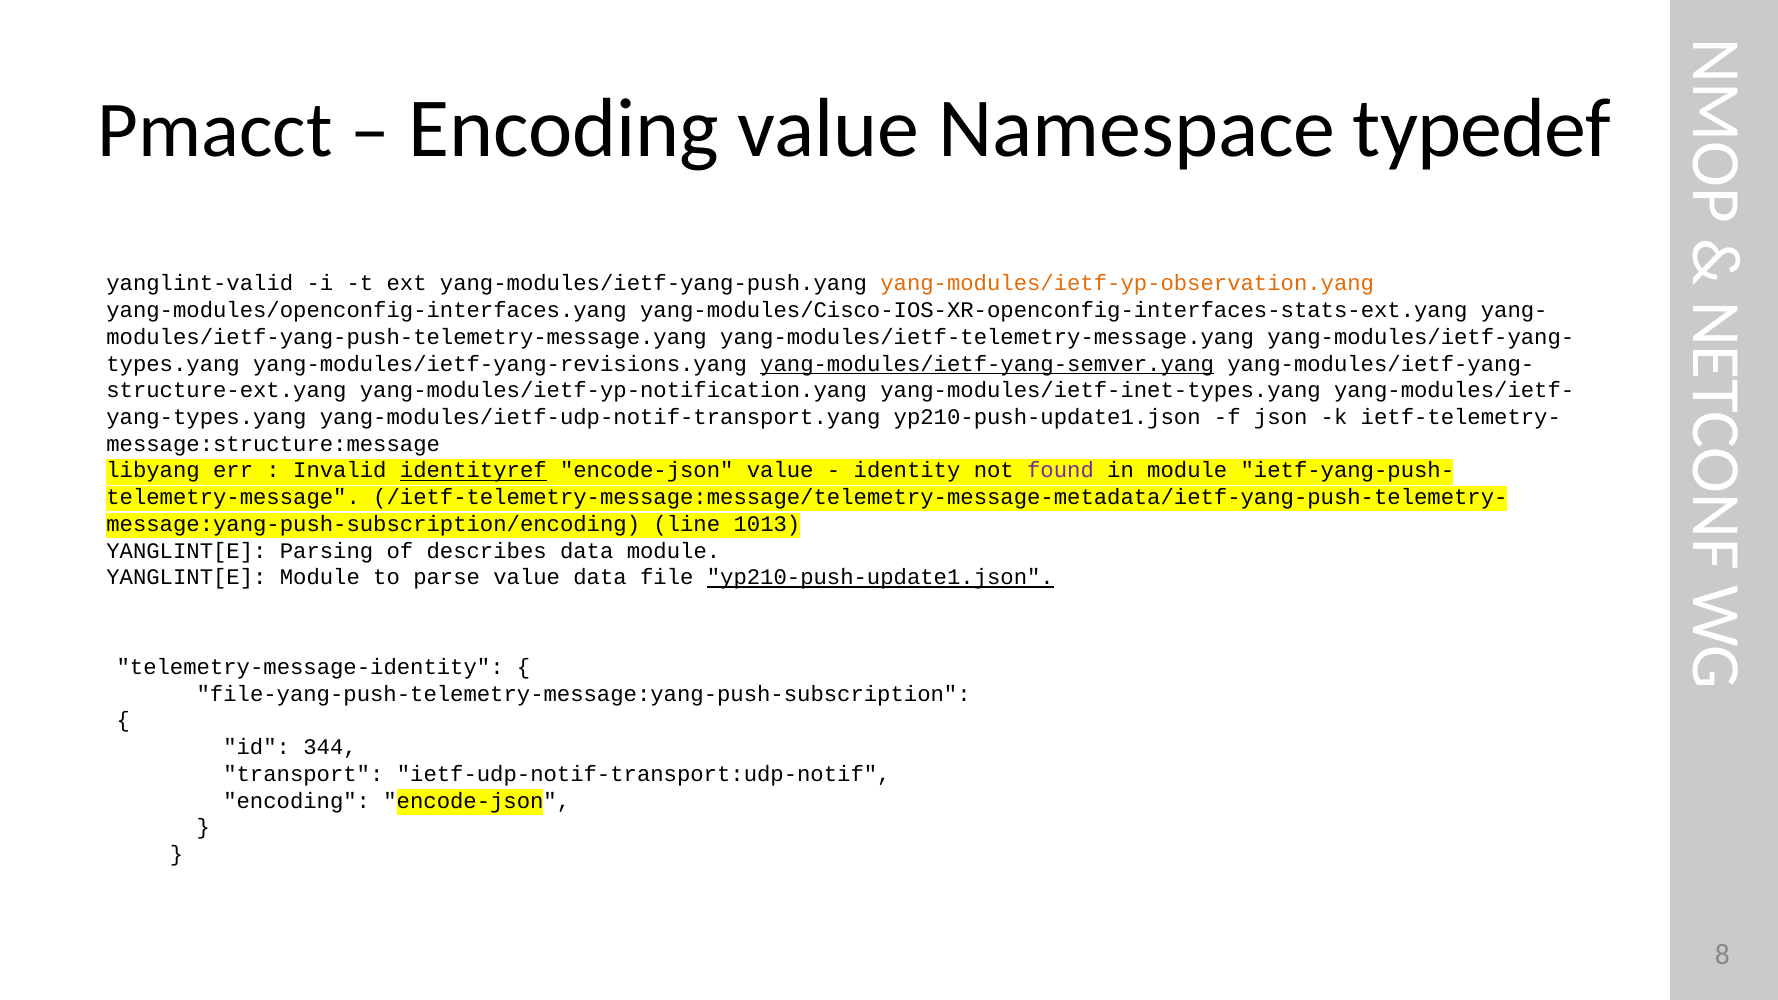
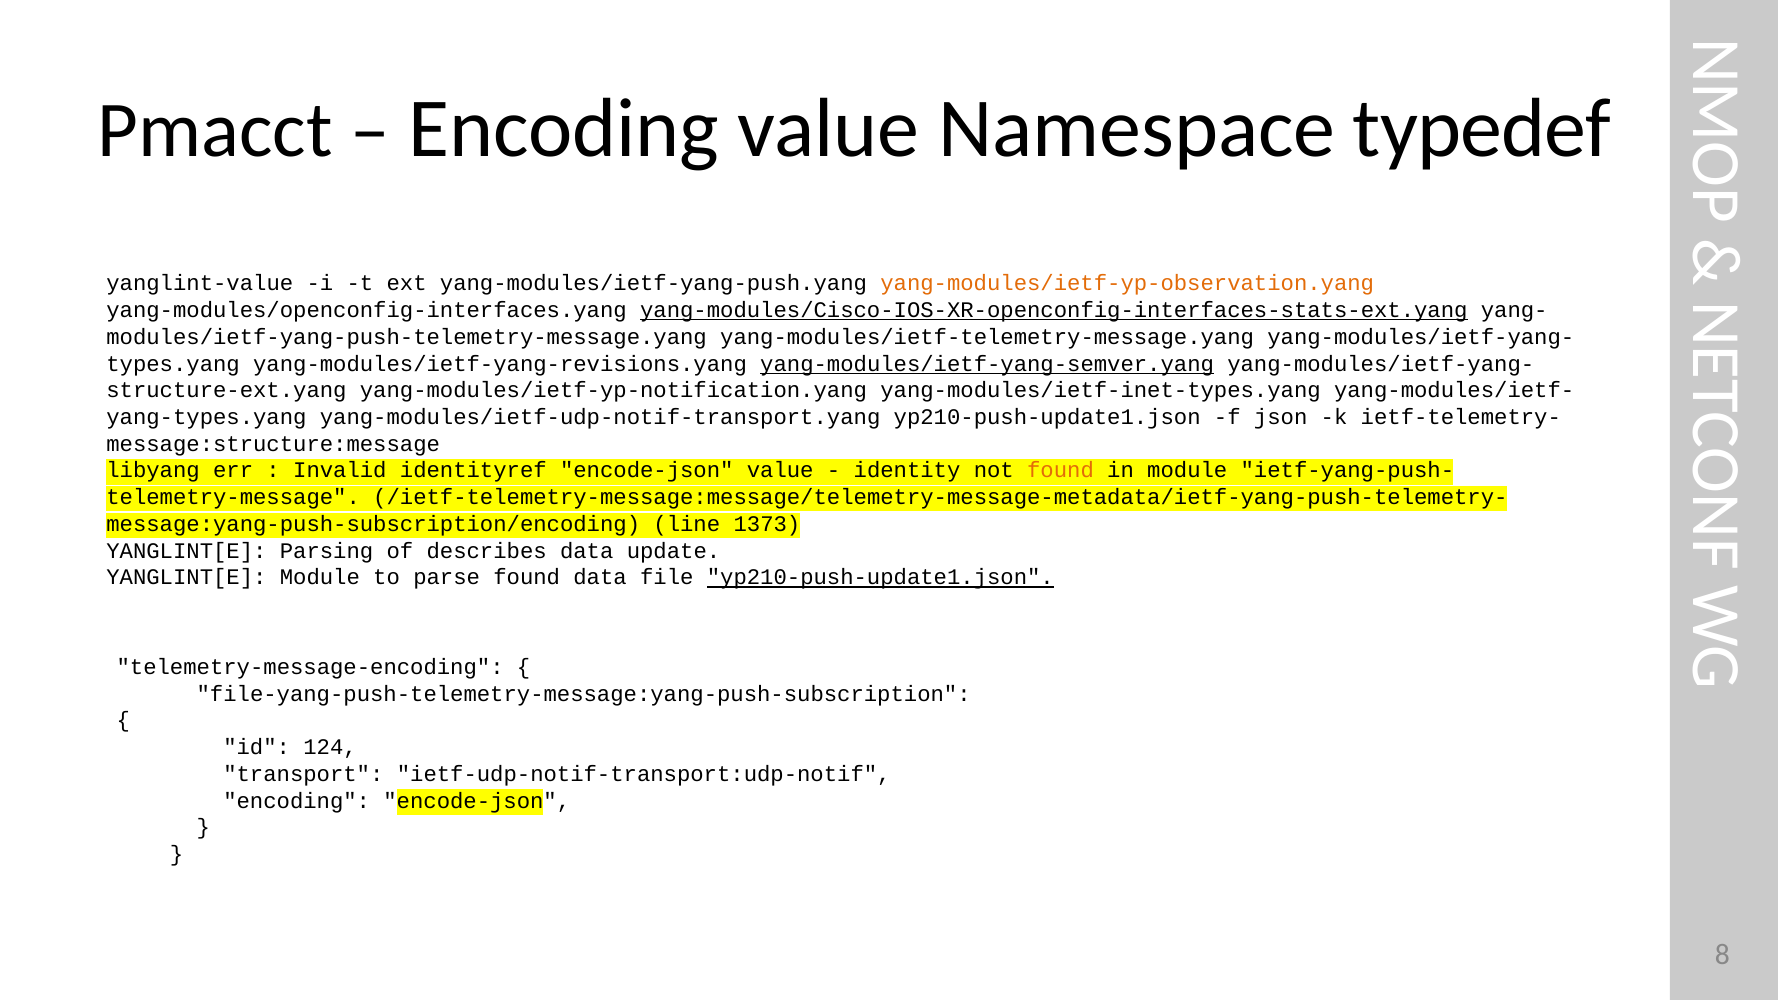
yanglint-valid: yanglint-valid -> yanglint-value (200, 284)
yang-modules/Cisco-IOS-XR-openconfig-interfaces-stats-ext.yang underline: none -> present (1054, 310)
identityref underline: present -> none (473, 471)
found colour: purple -> orange (1061, 471)
1013: 1013 -> 1373 (767, 524)
data module: module -> update (674, 551)
parse value: value -> found (527, 578)
telemetry-message-identity: telemetry-message-identity -> telemetry-message-encoding (310, 667)
344: 344 -> 124 (330, 747)
